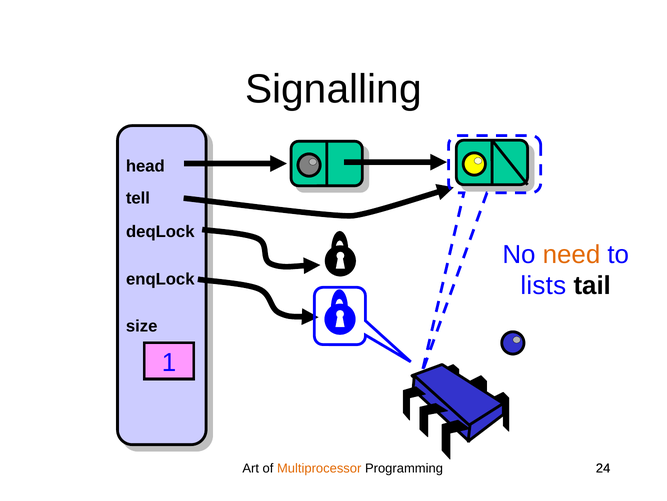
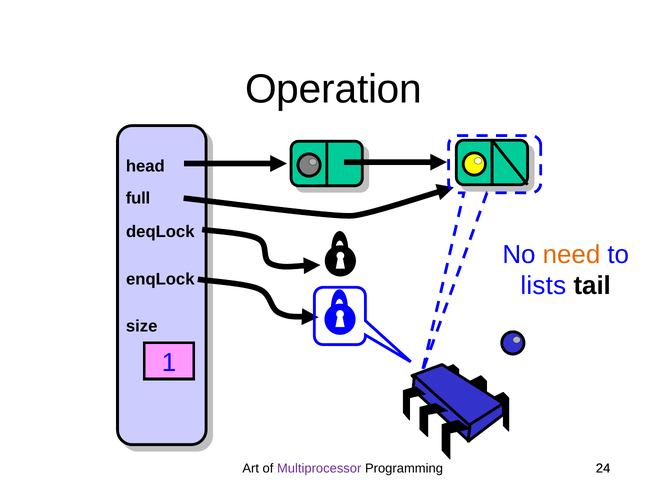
Signalling: Signalling -> Operation (334, 89)
tell: tell -> full (138, 198)
Multiprocessor colour: orange -> purple (319, 468)
